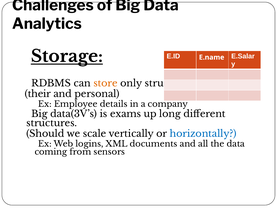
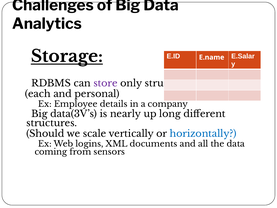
store colour: orange -> purple (105, 83)
their: their -> each (38, 94)
exams: exams -> nearly (126, 114)
